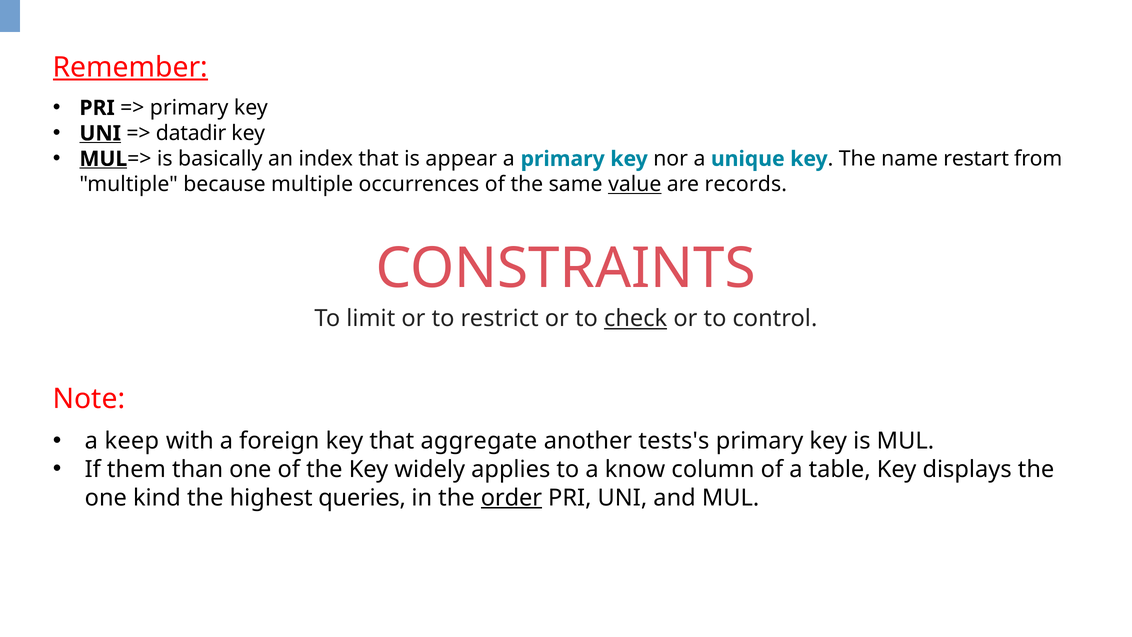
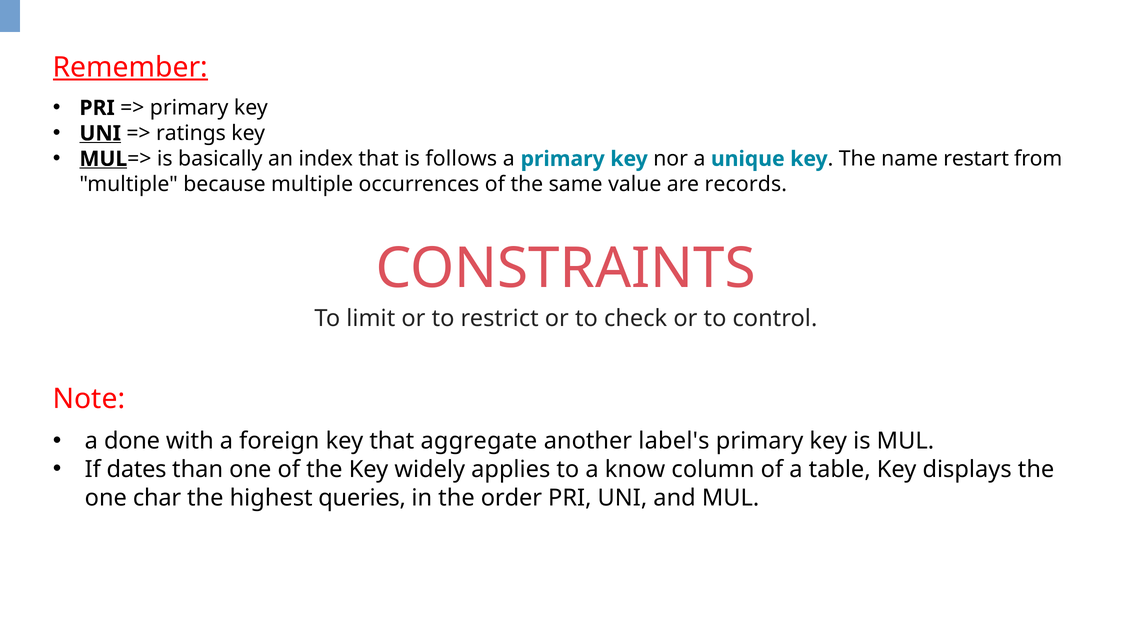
datadir: datadir -> ratings (191, 133)
appear: appear -> follows (461, 159)
value underline: present -> none (635, 184)
check underline: present -> none (636, 318)
keep: keep -> done (132, 441)
tests's: tests's -> label's (674, 441)
them: them -> dates (137, 469)
kind: kind -> char (157, 498)
order underline: present -> none (511, 498)
